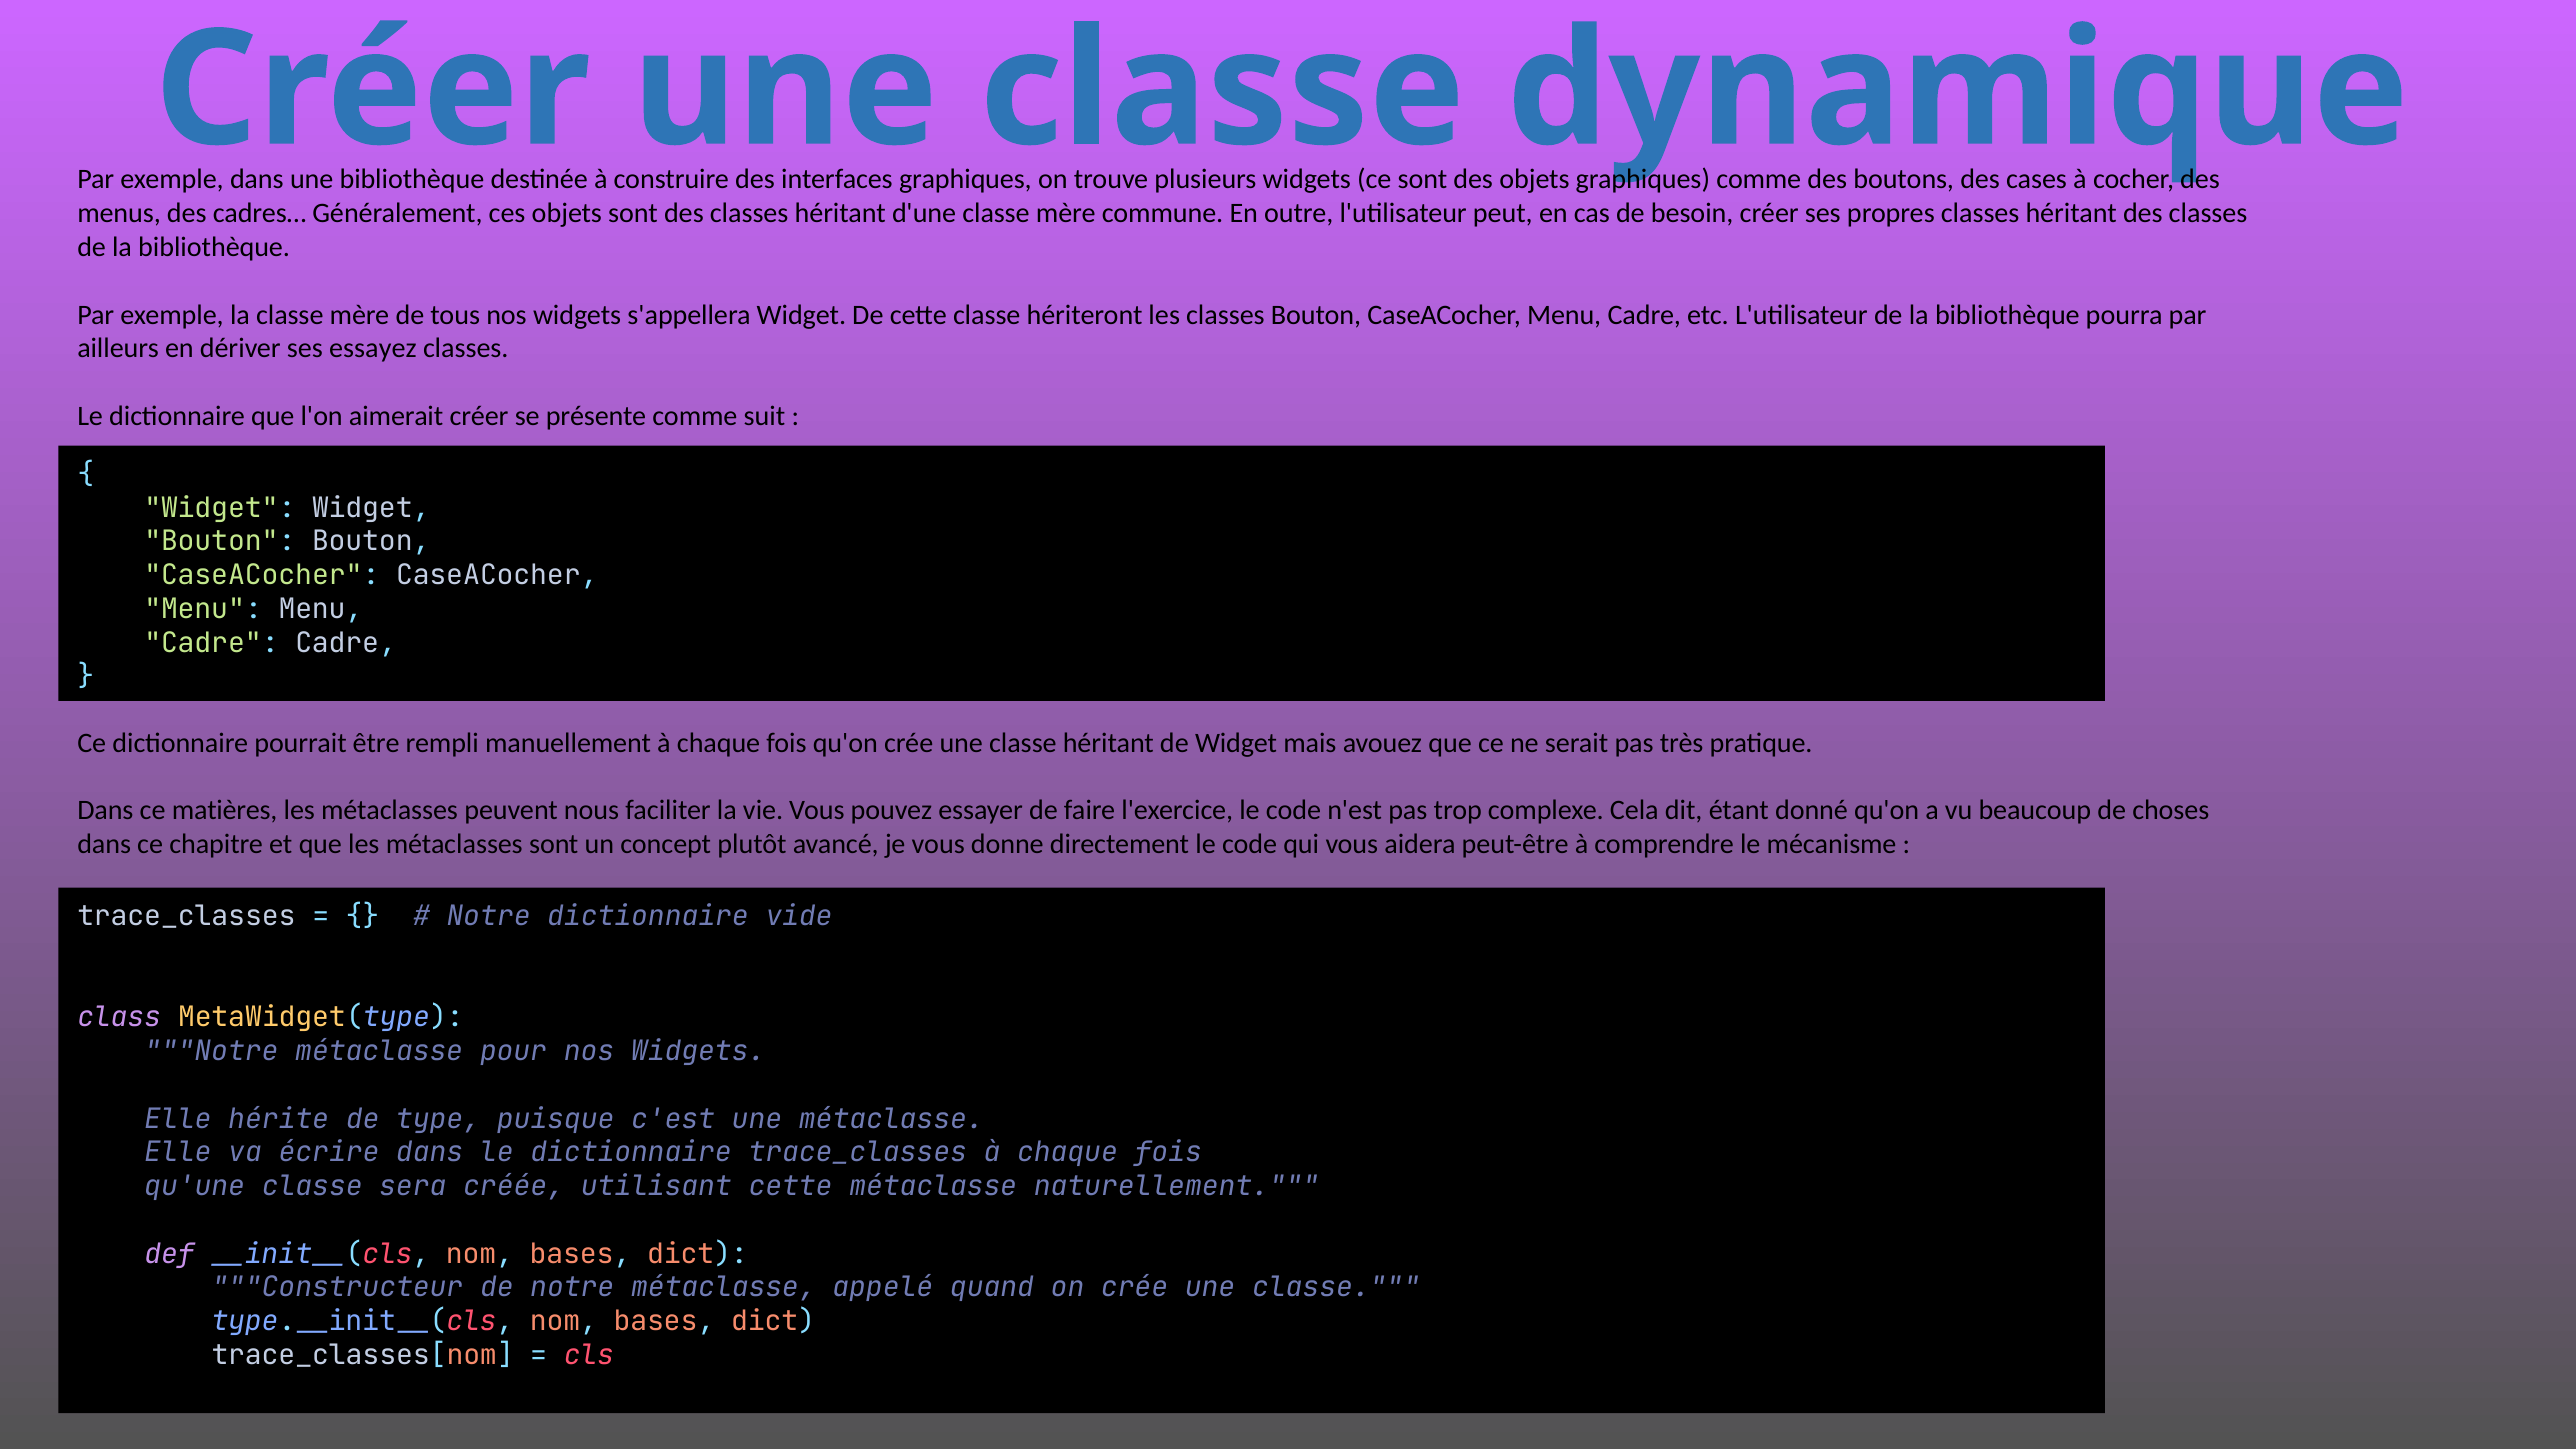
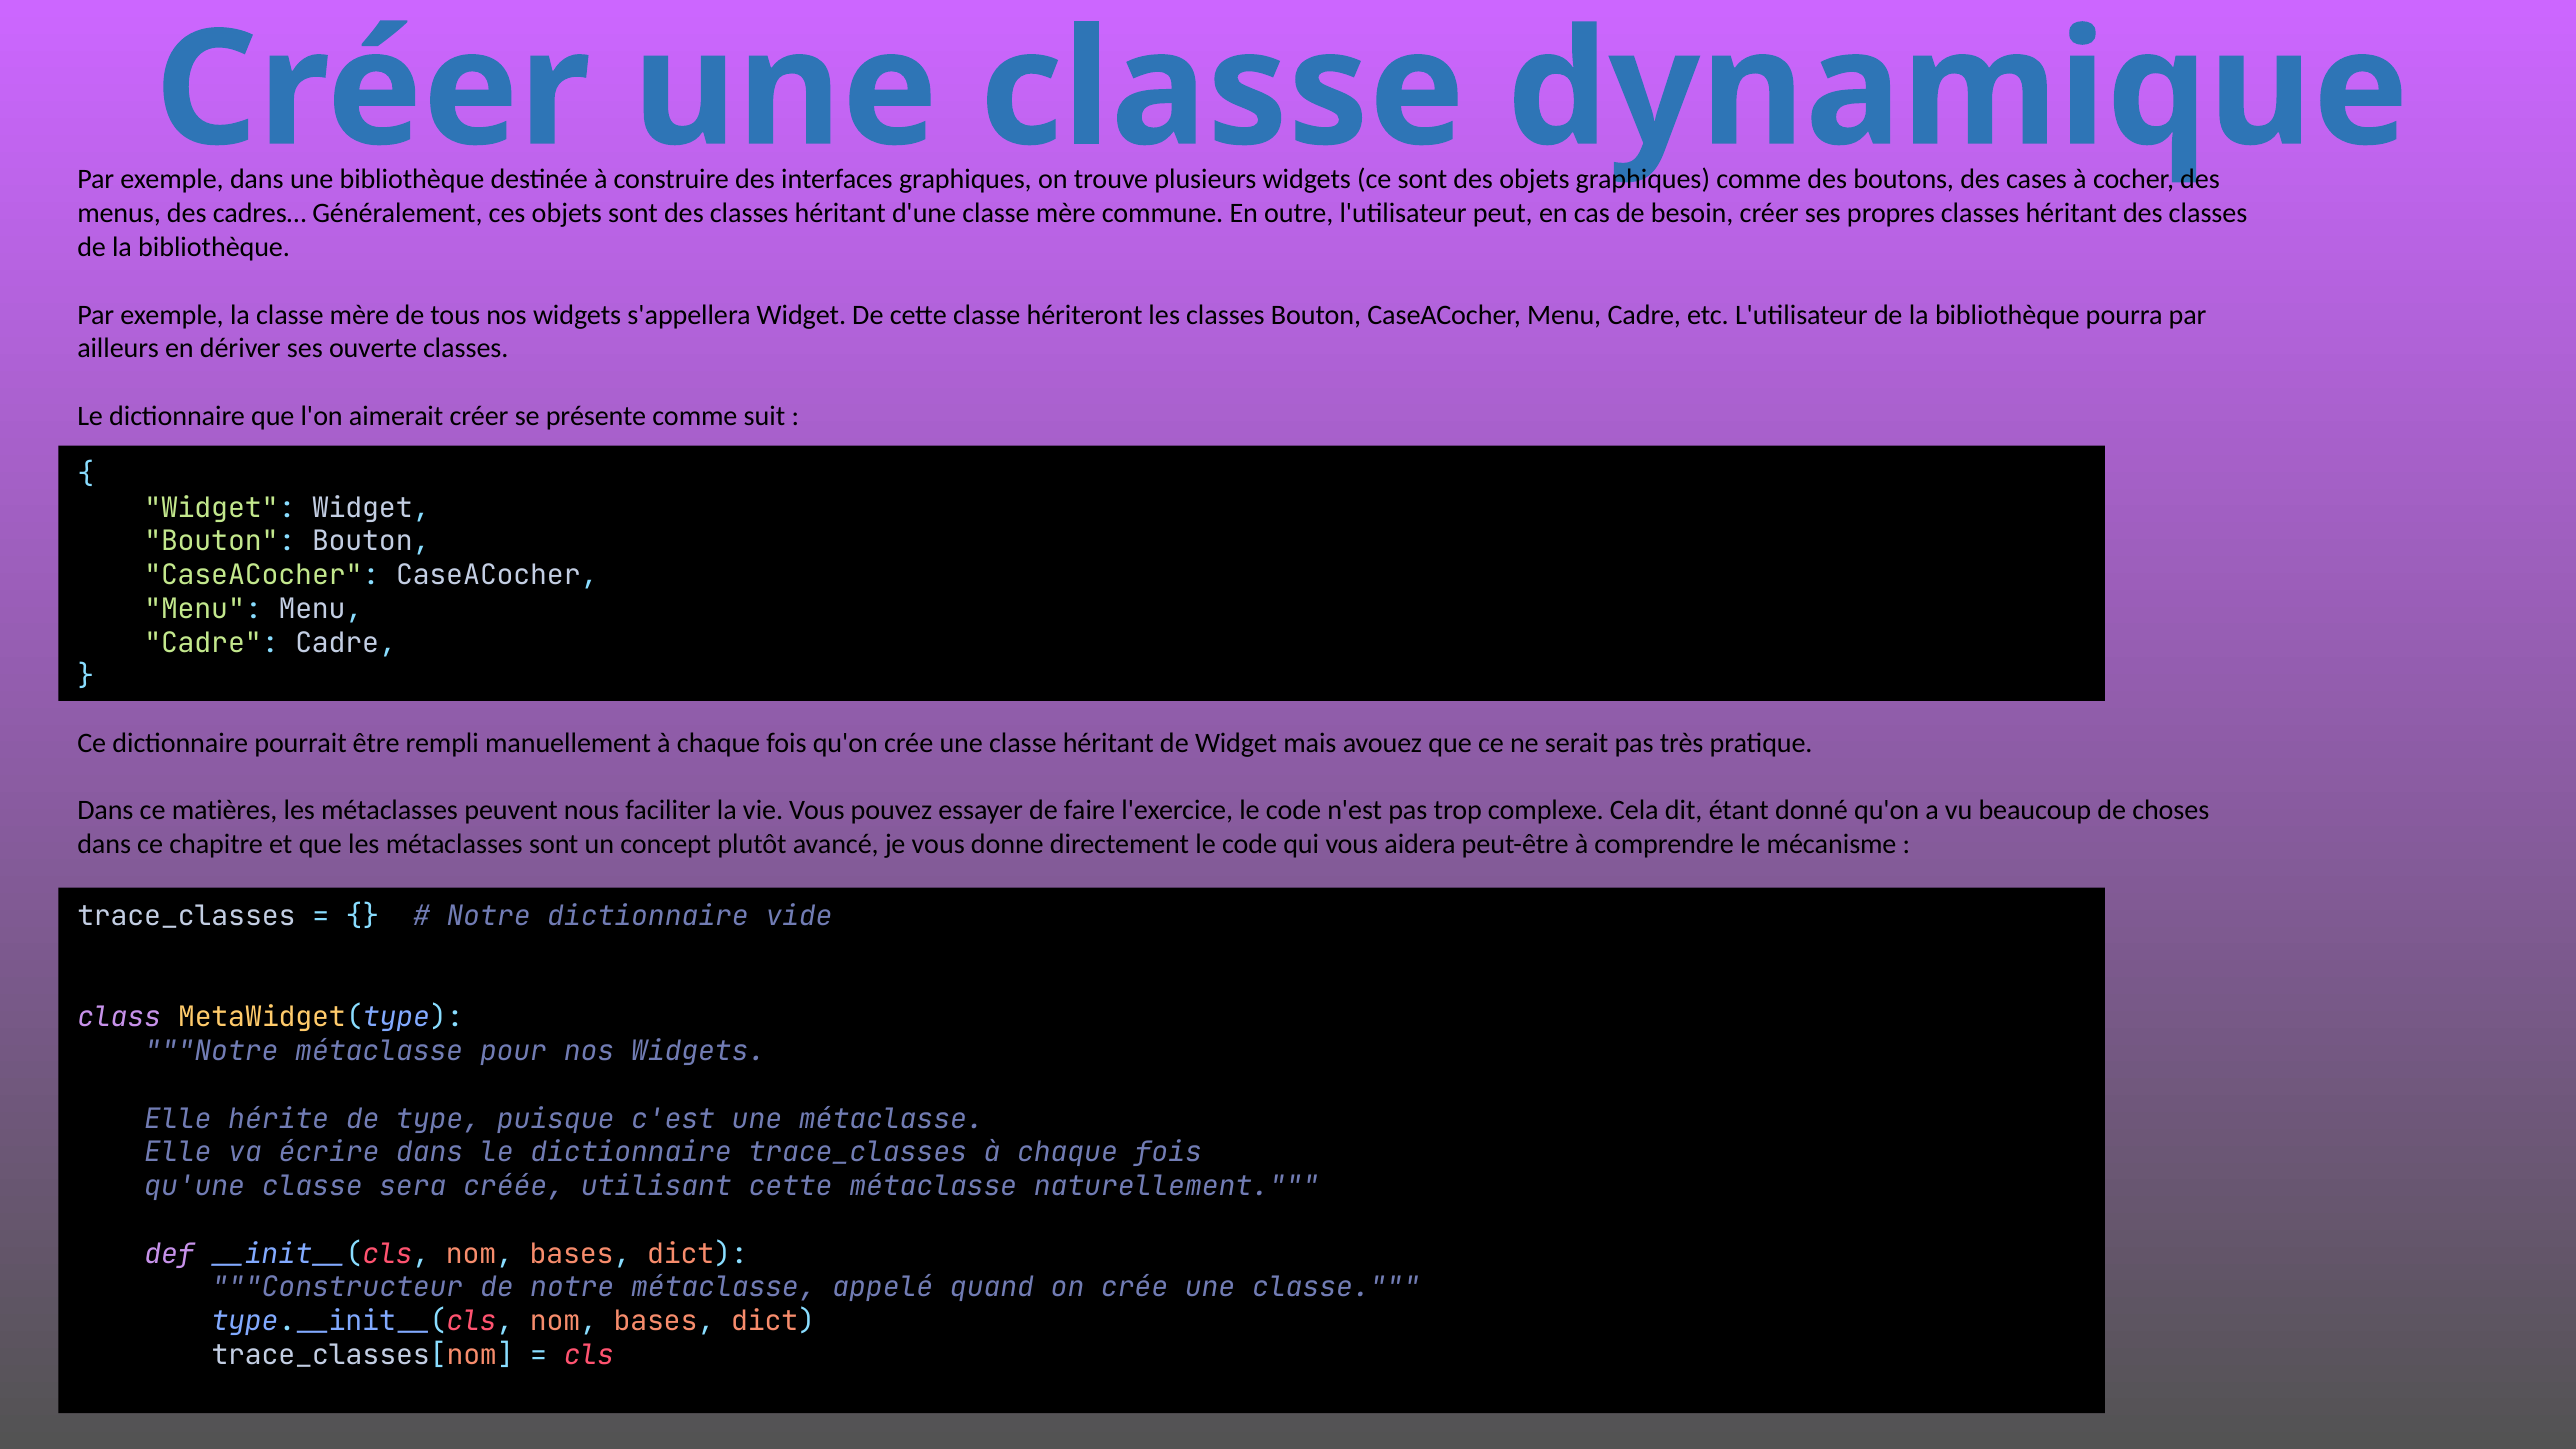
essayez: essayez -> ouverte (373, 349)
